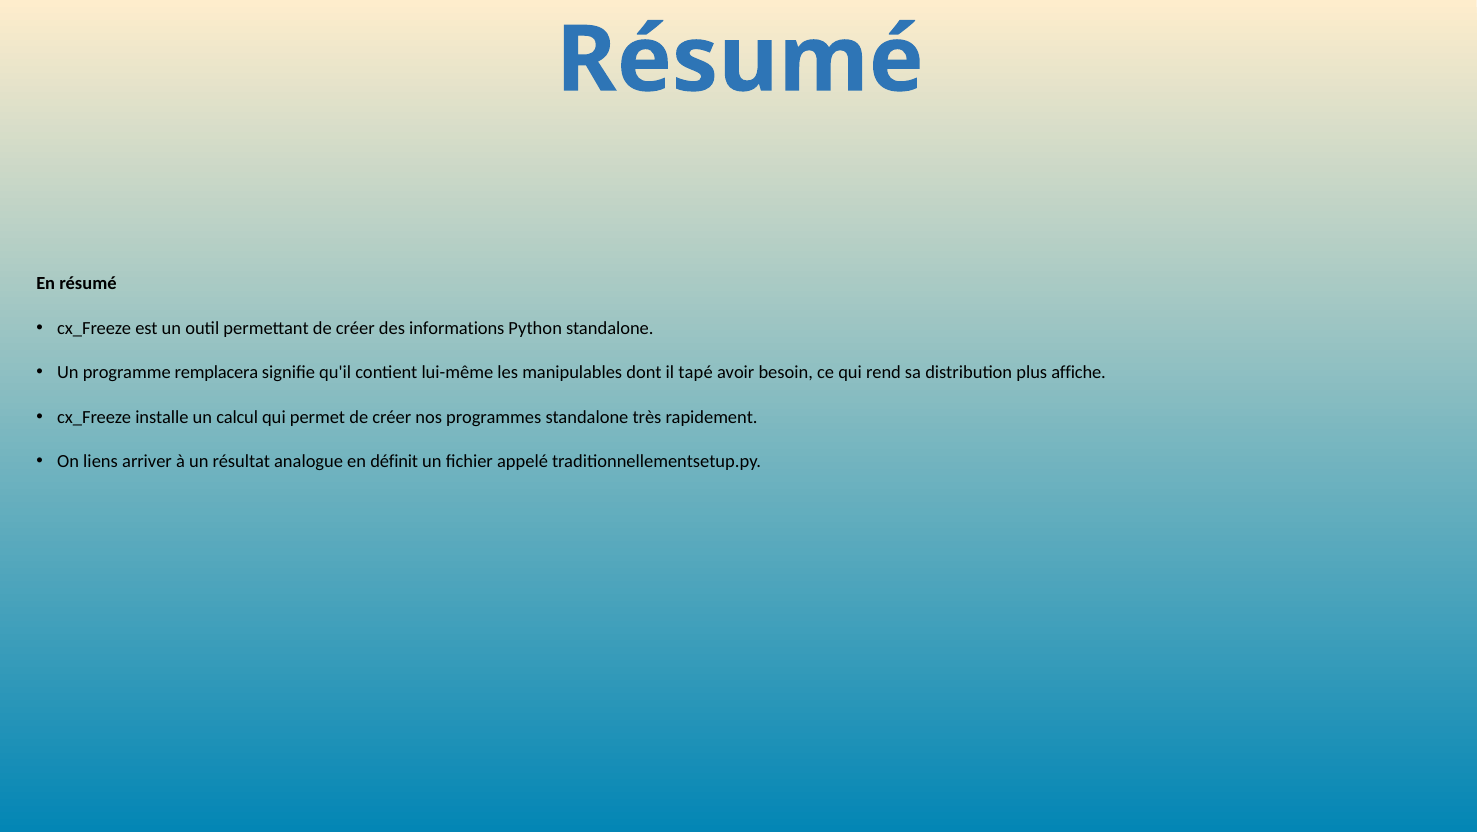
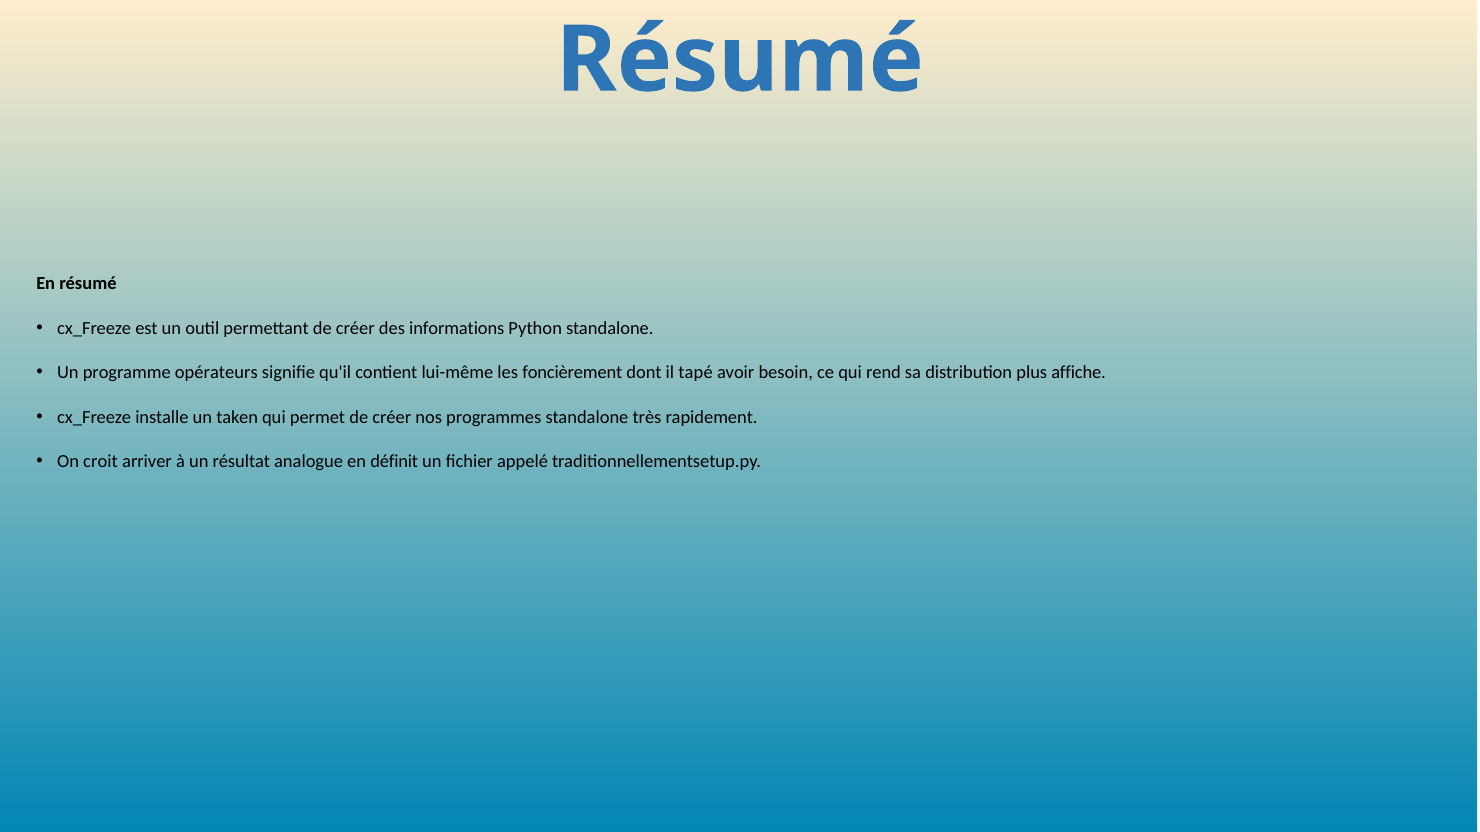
remplacera: remplacera -> opérateurs (216, 373)
manipulables: manipulables -> foncièrement (572, 373)
calcul: calcul -> taken (237, 417)
liens: liens -> croit (101, 462)
